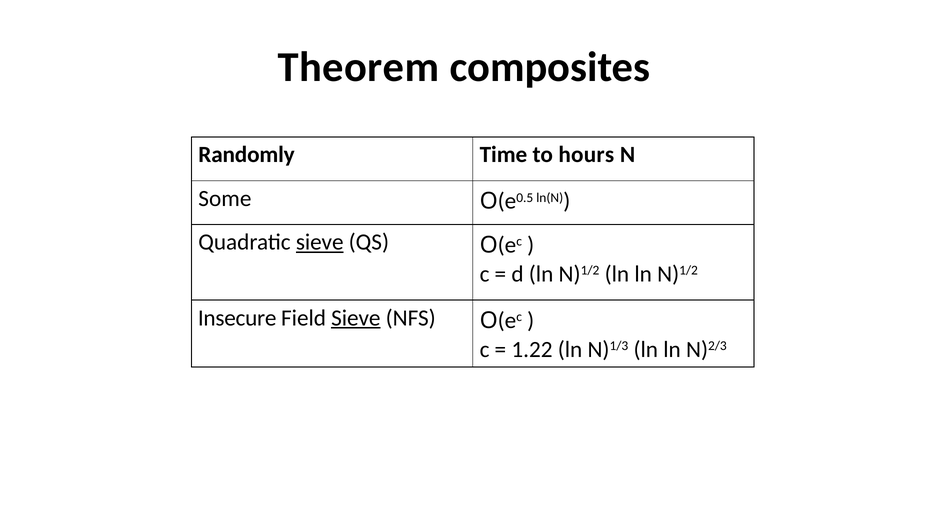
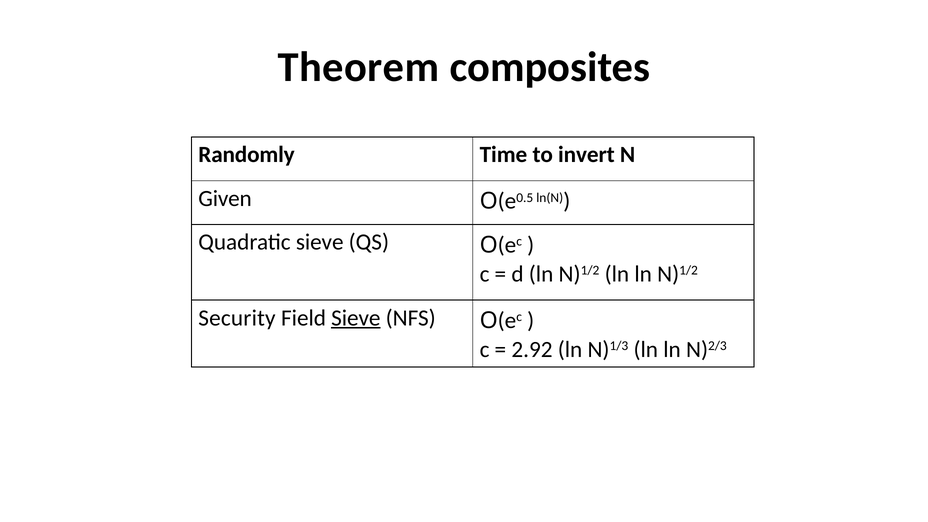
hours: hours -> invert (586, 155)
Some: Some -> Given (225, 199)
sieve underline: present -> none (320, 242)
Insecure: Insecure -> Security (237, 318)
1.22: 1.22 -> 2.92 (532, 350)
